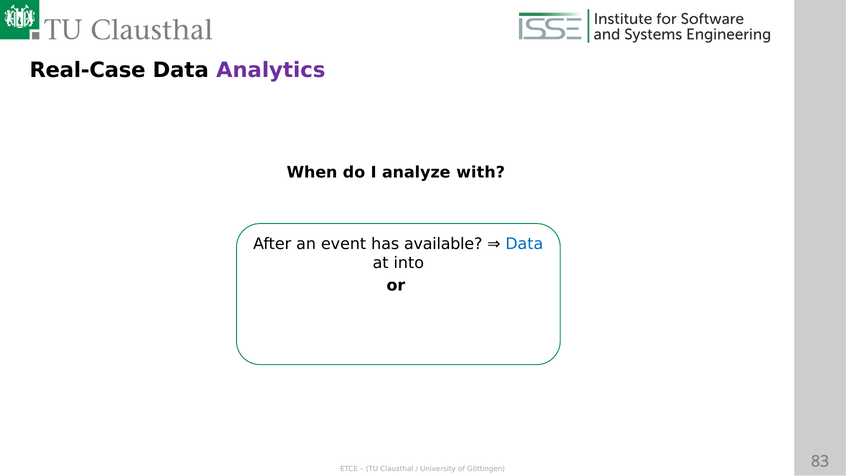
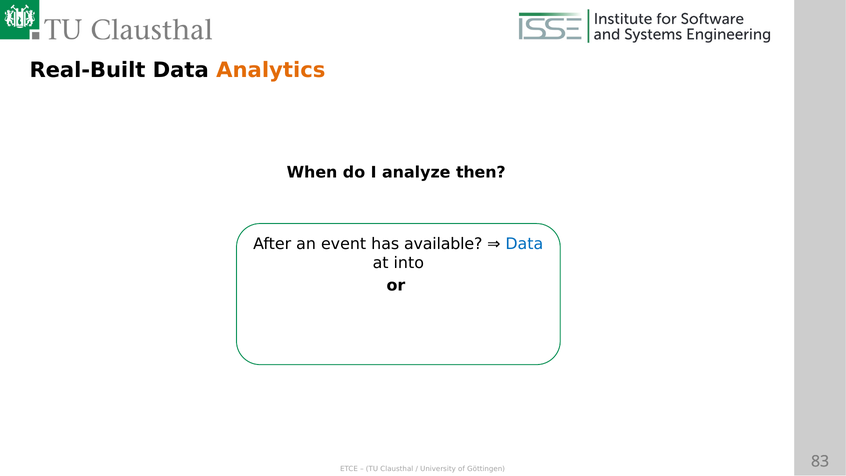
Real-Case: Real-Case -> Real-Built (87, 70)
Analytics colour: purple -> orange (271, 70)
with: with -> then (481, 172)
